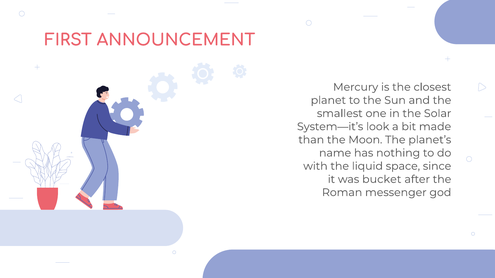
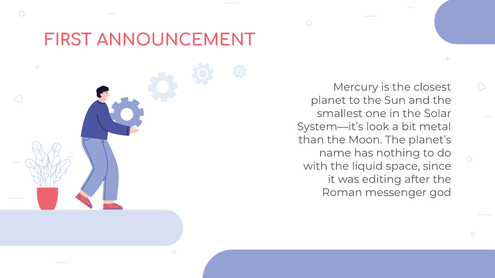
made: made -> metal (435, 127)
bucket: bucket -> editing (382, 180)
